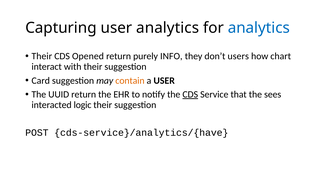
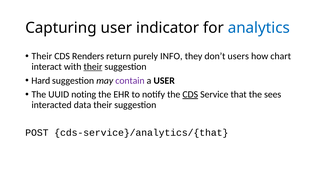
user analytics: analytics -> indicator (168, 28)
Opened: Opened -> Renders (88, 56)
their underline: none -> present (93, 67)
Card: Card -> Hard (41, 80)
contain colour: orange -> purple (130, 80)
UUID return: return -> noting (84, 94)
logic: logic -> data (83, 105)
cds-service}/analytics/{have: cds-service}/analytics/{have -> cds-service}/analytics/{that (141, 133)
